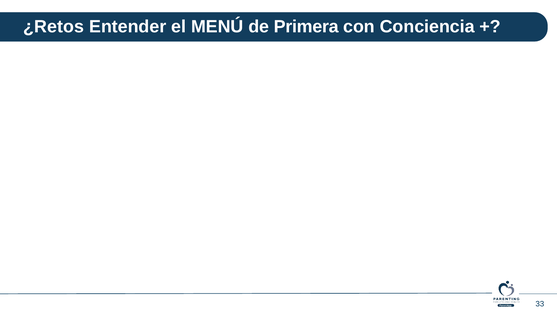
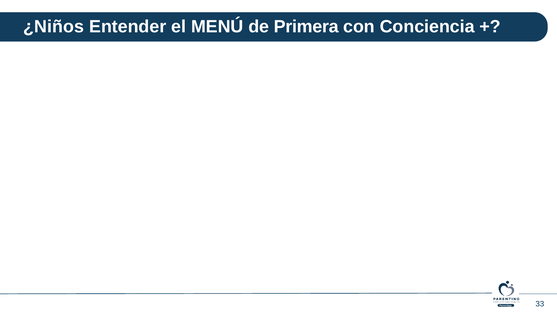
¿Retos: ¿Retos -> ¿Niños (54, 27)
